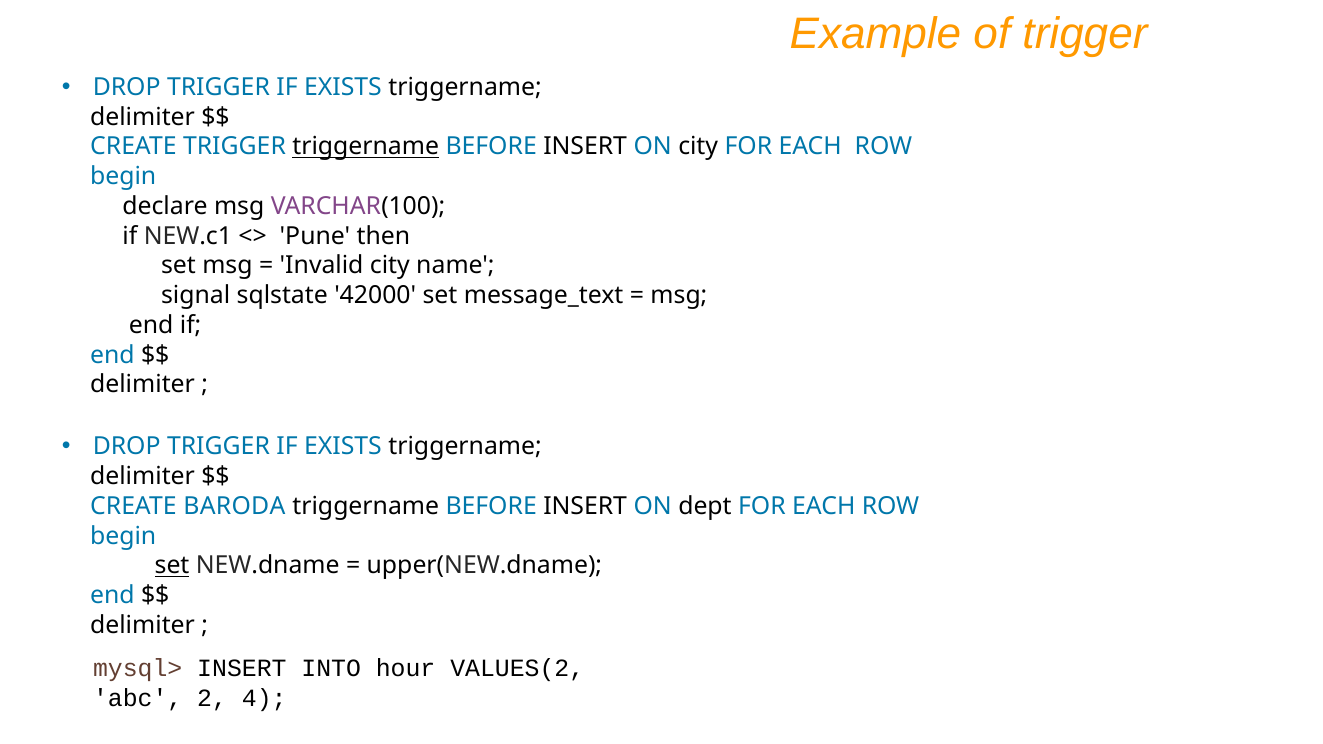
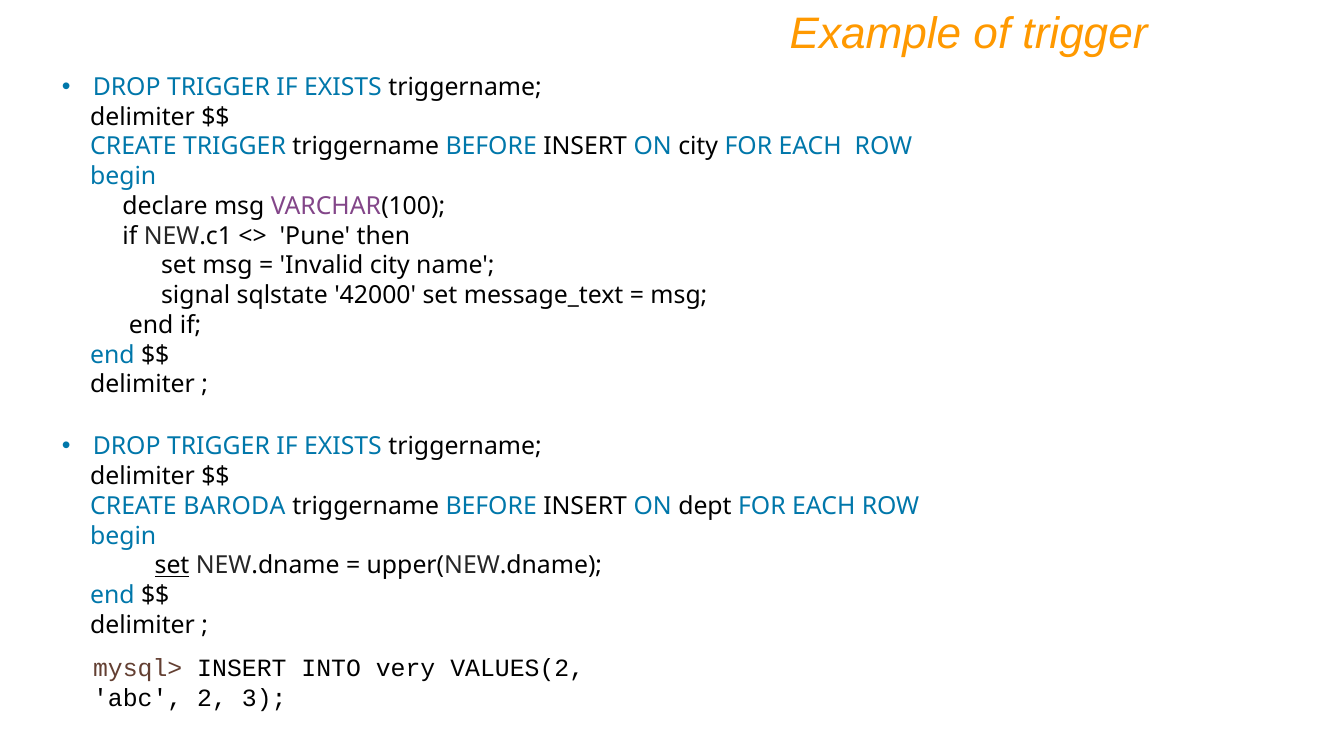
triggername underline: present -> none (366, 147)
hour: hour -> very (406, 669)
4: 4 -> 3 (264, 699)
